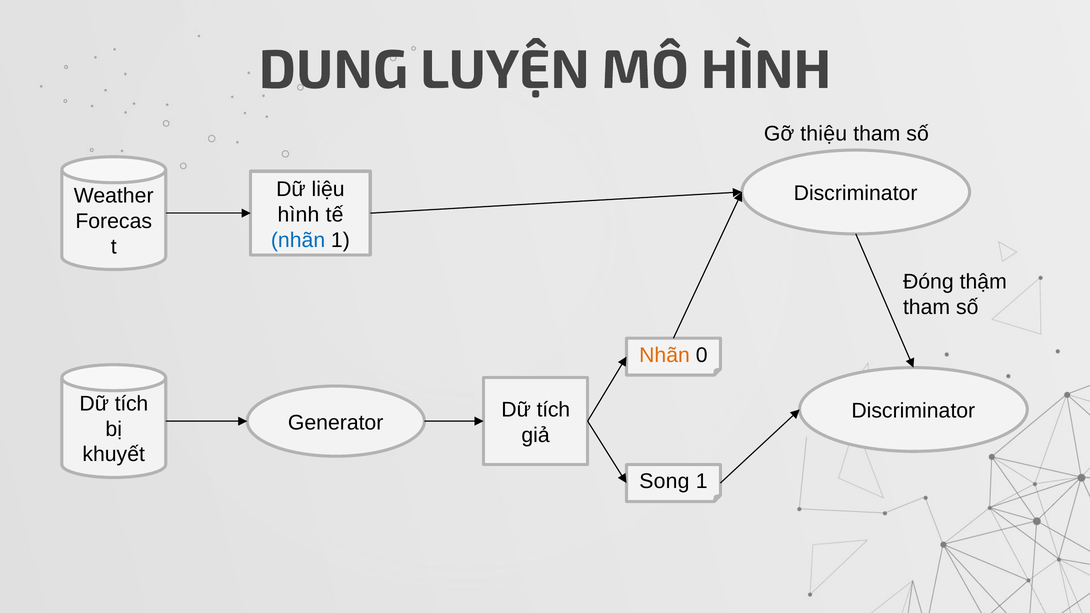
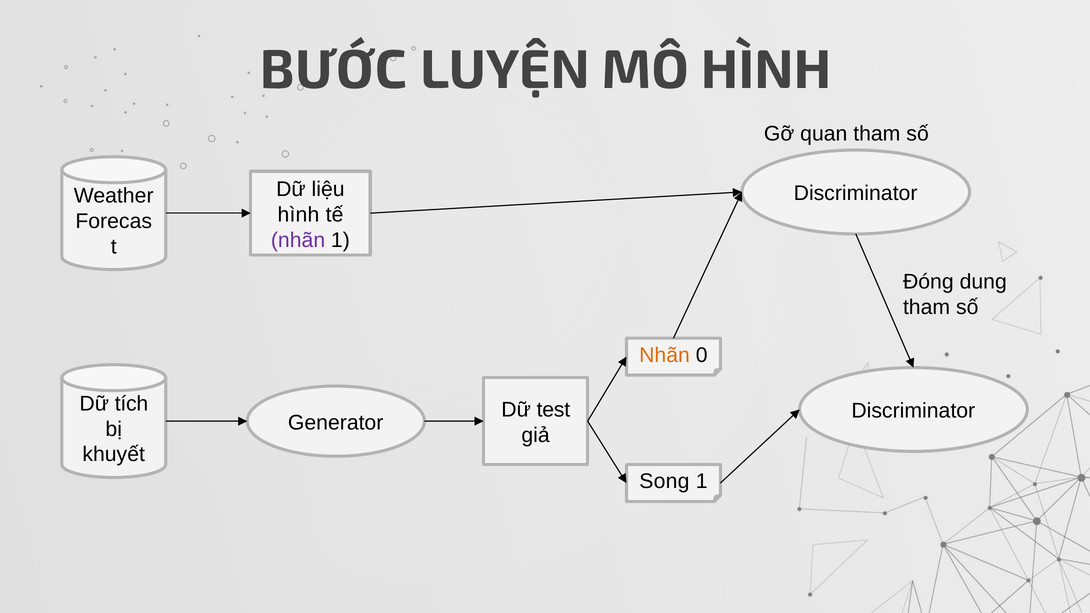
DUNG: DUNG -> BƯỚC (333, 70)
thiệu: thiệu -> quan (824, 134)
nhãn colour: blue -> purple (298, 240)
thậm: thậm -> dung (983, 282)
tích: tích -> test (553, 410)
